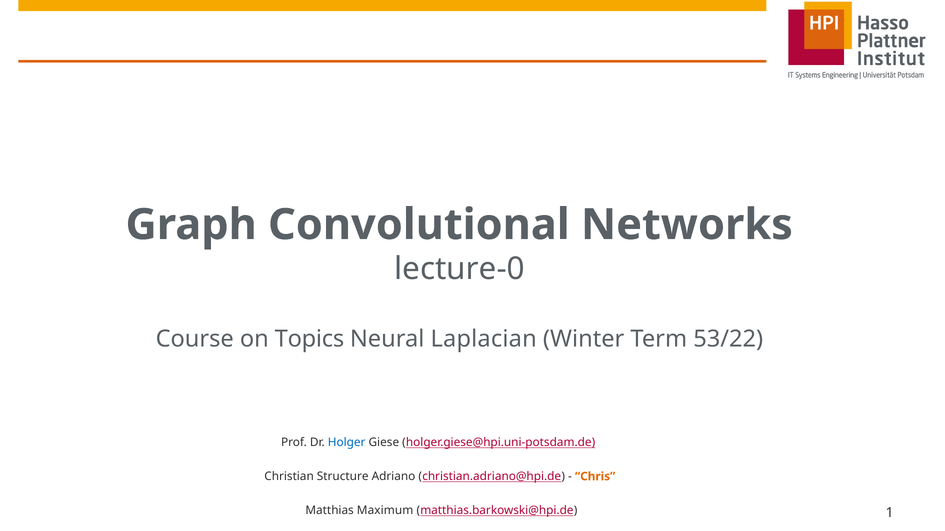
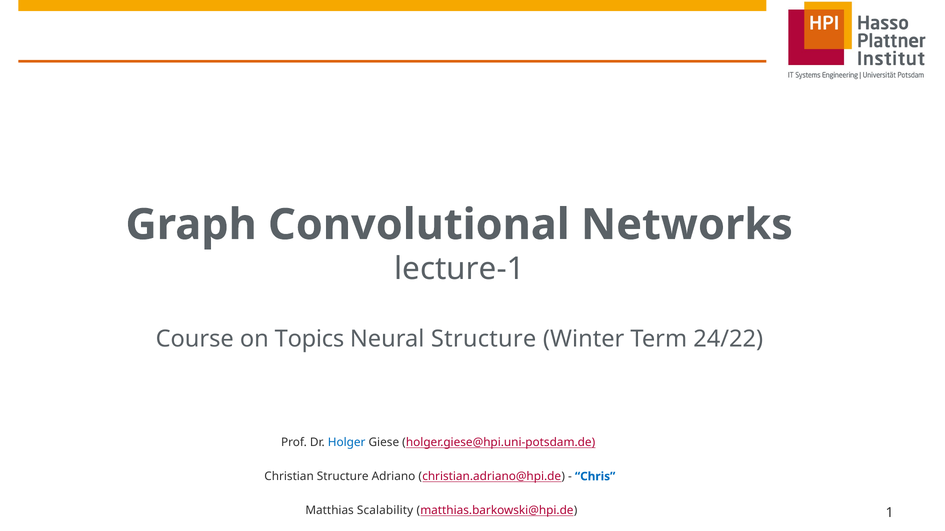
lecture-0: lecture-0 -> lecture-1 (459, 269)
Neural Laplacian: Laplacian -> Structure (484, 340)
53/22: 53/22 -> 24/22 (728, 340)
Chris colour: orange -> blue (595, 477)
Maximum: Maximum -> Scalability (385, 511)
